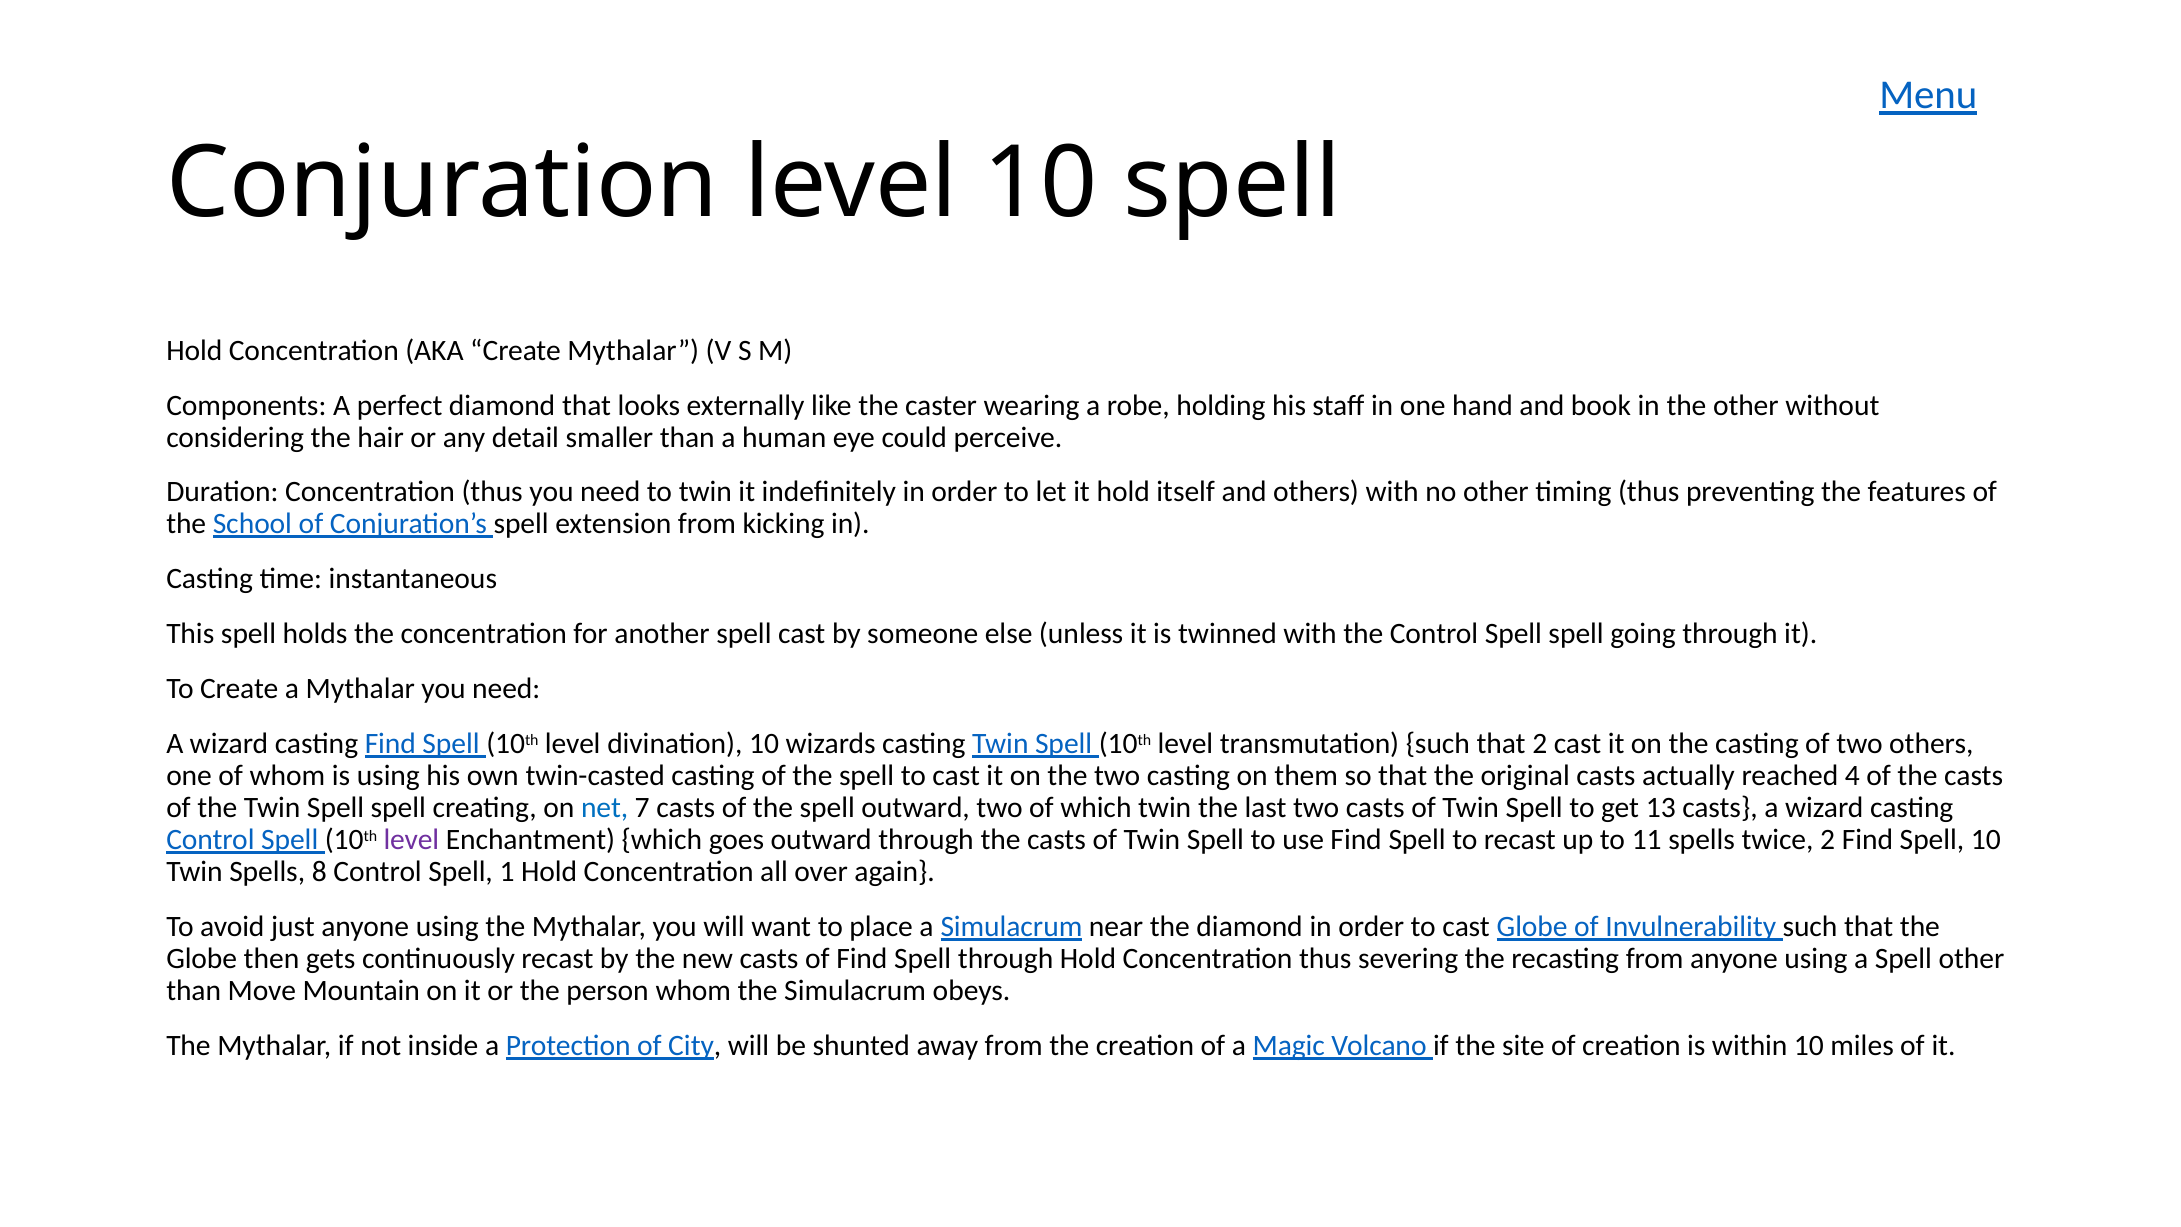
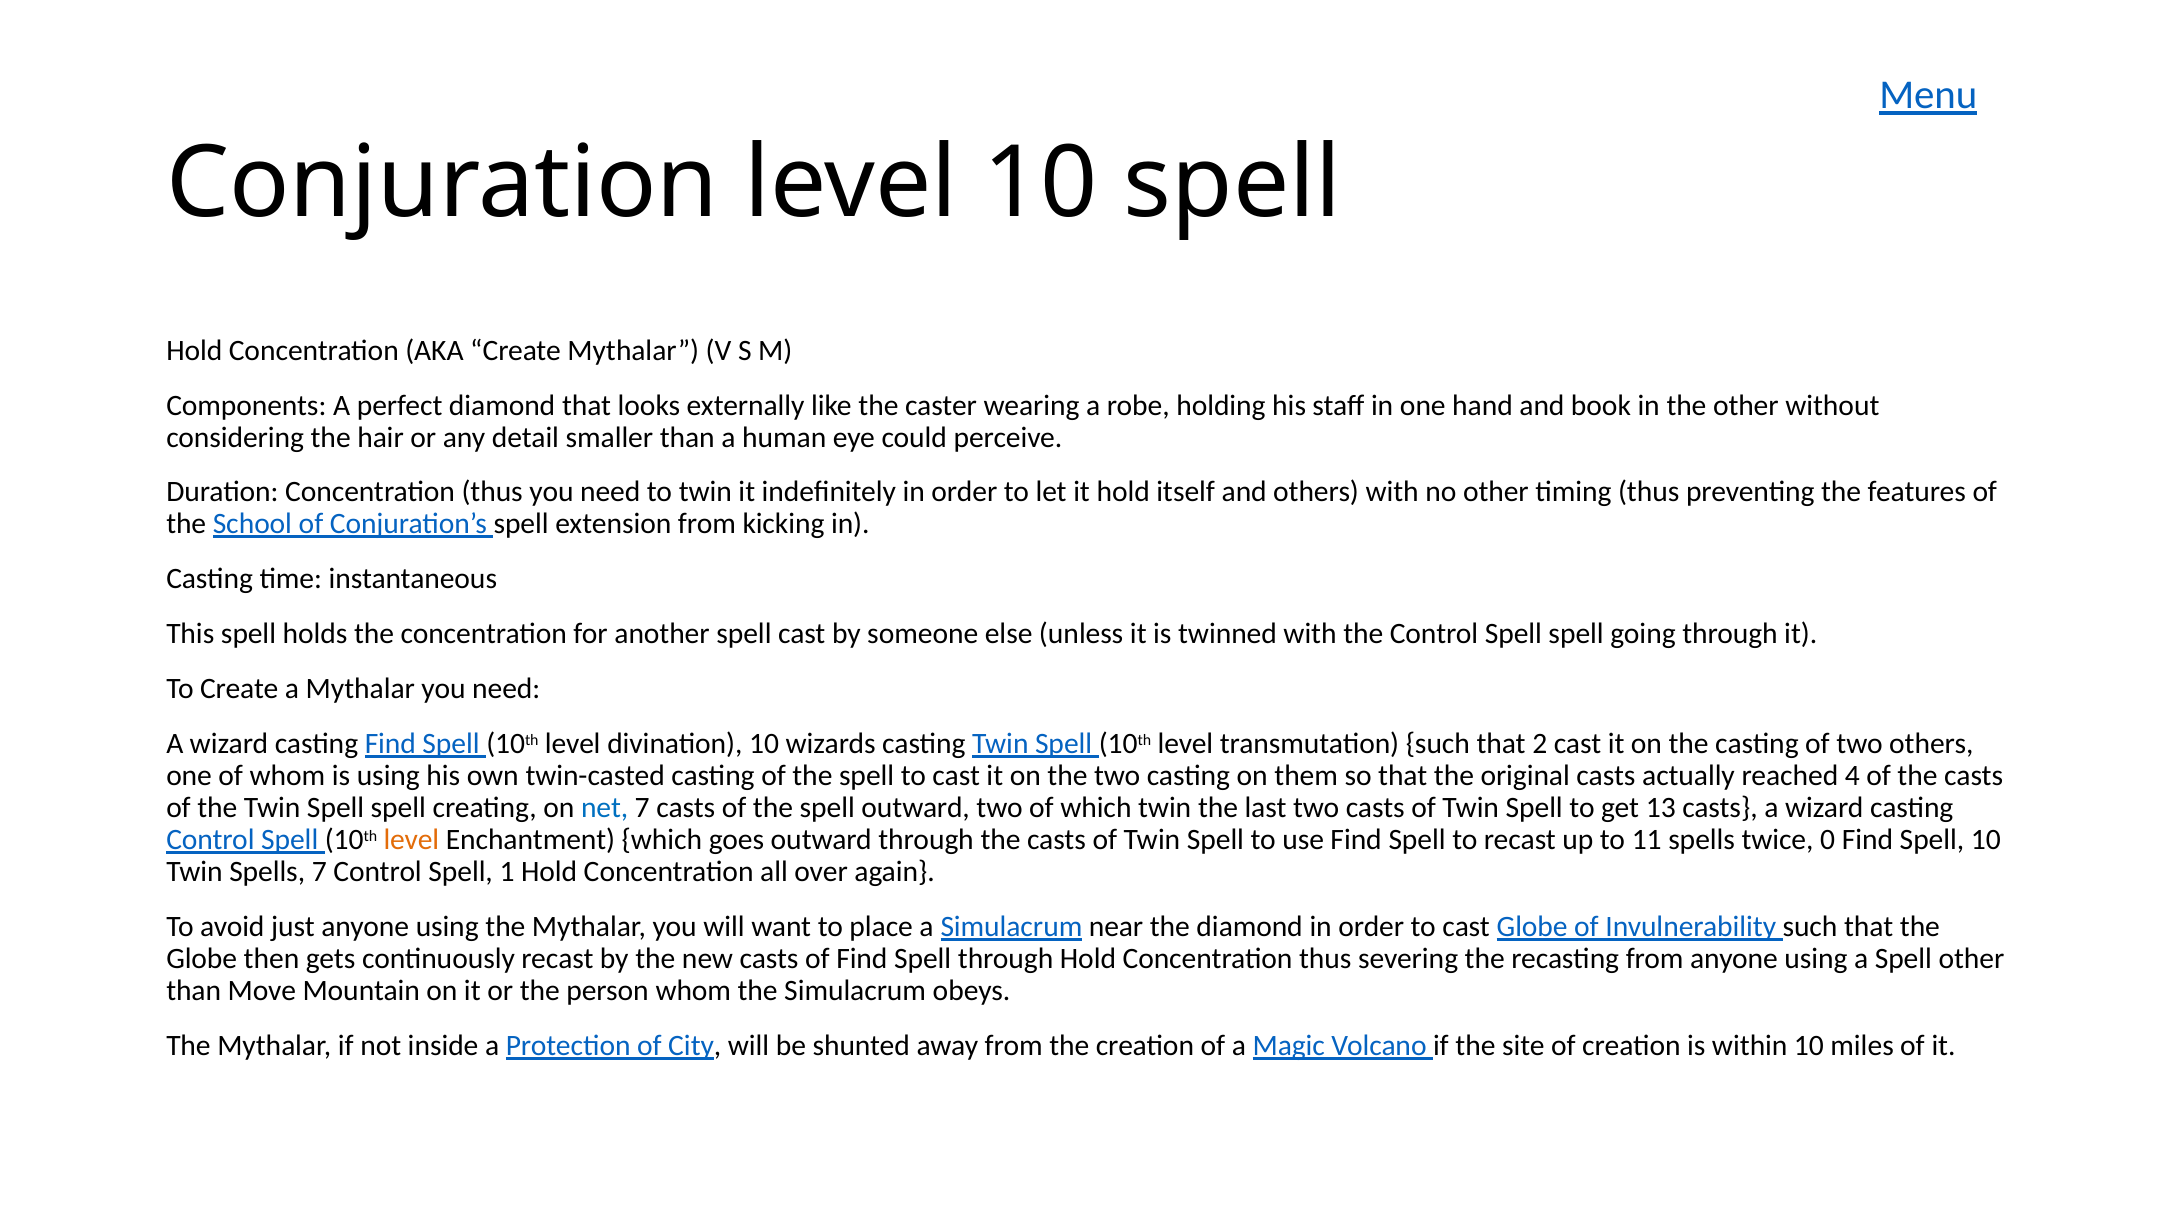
level colour: purple -> orange (411, 840)
twice 2: 2 -> 0 (1828, 840)
Spells 8: 8 -> 7 (319, 872)
